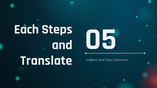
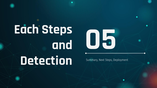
Translate: Translate -> Detection (46, 61)
